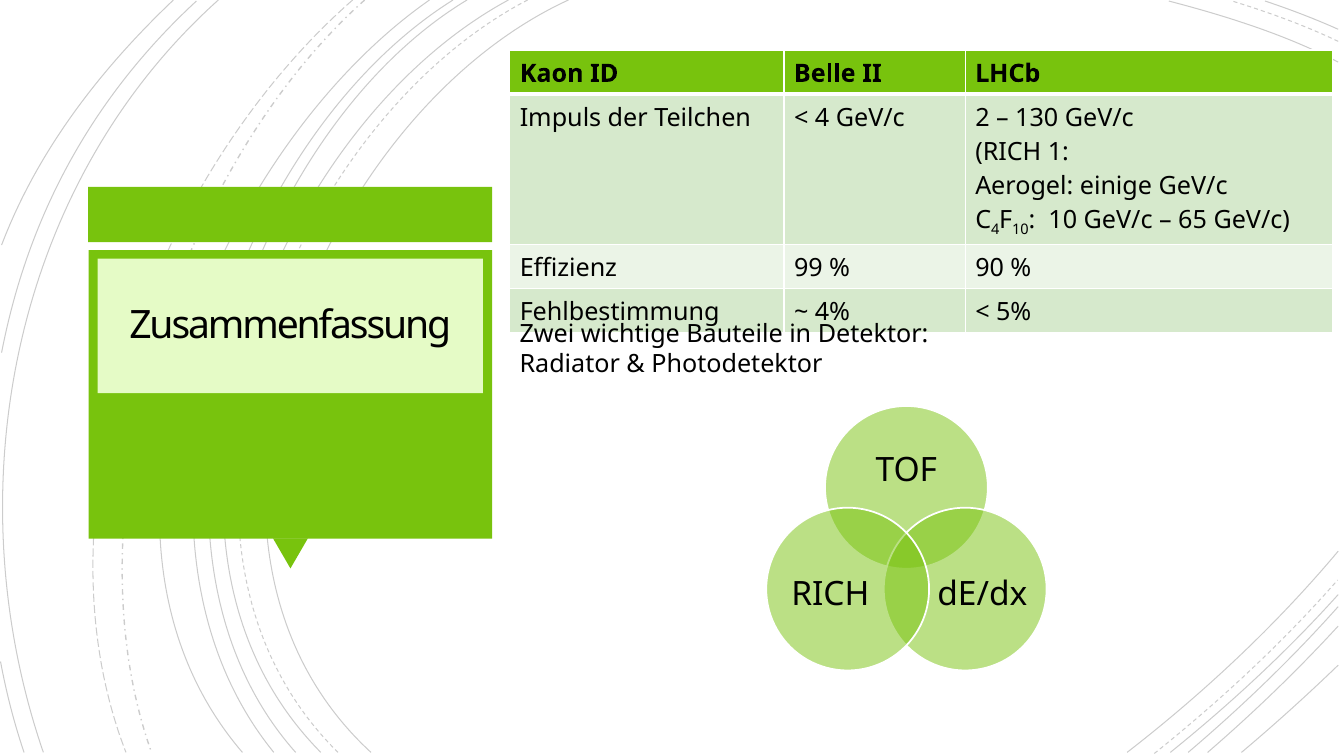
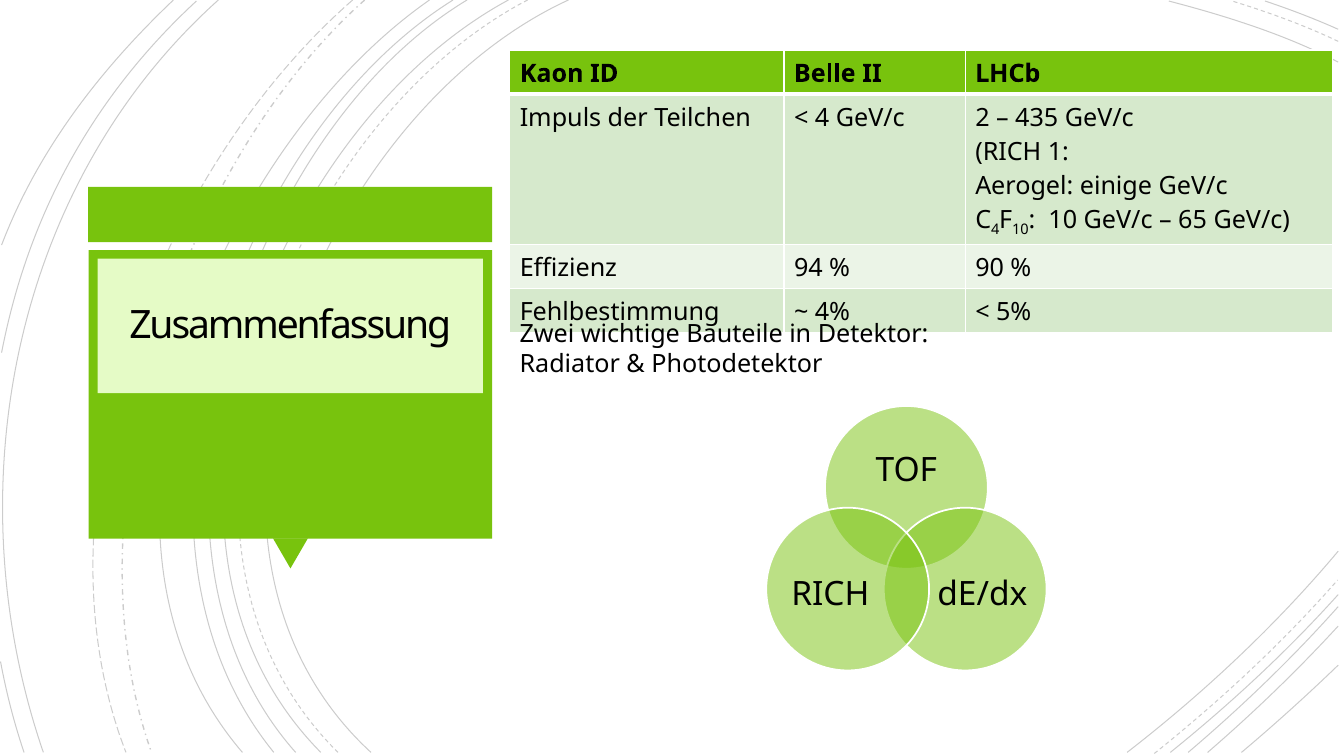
130: 130 -> 435 (1037, 118)
99: 99 -> 94 (808, 268)
